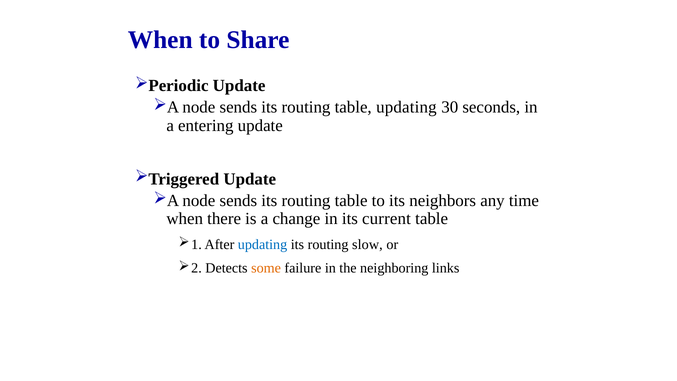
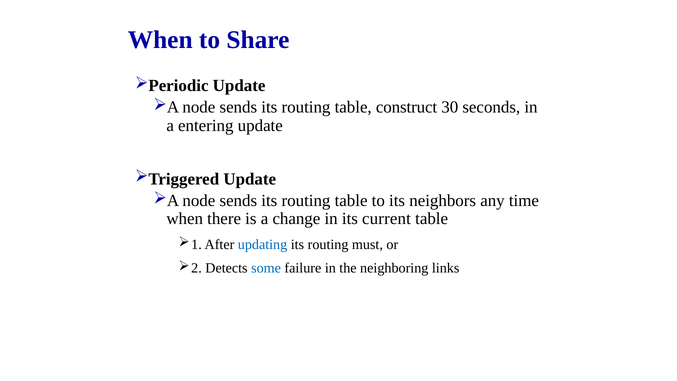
table updating: updating -> construct (407, 107)
slow: slow -> must (367, 244)
some colour: orange -> blue (266, 268)
